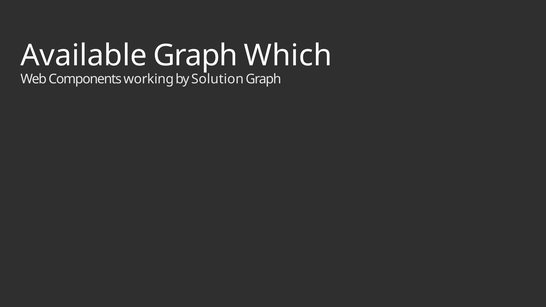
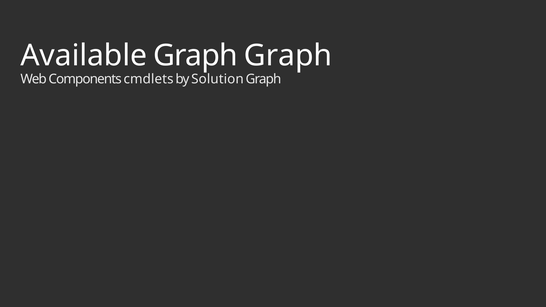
Graph Which: Which -> Graph (288, 56)
working: working -> cmdlets (149, 79)
